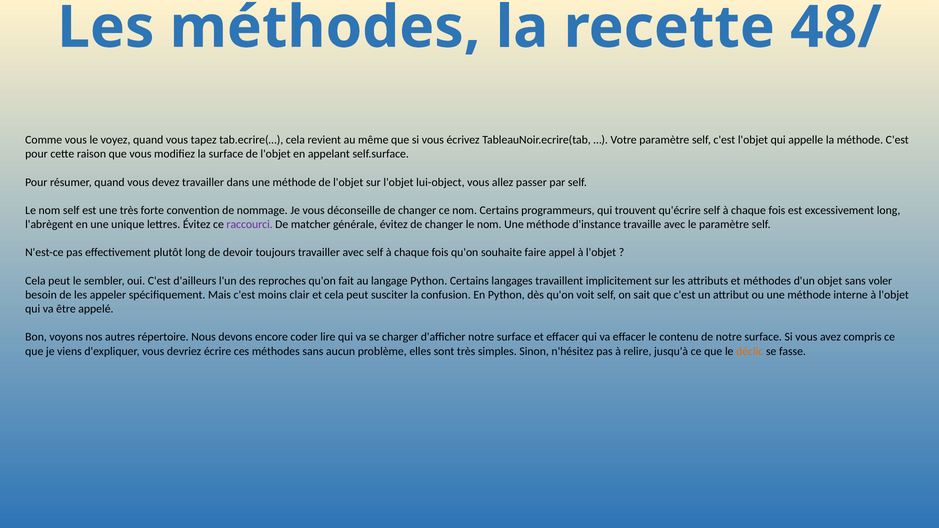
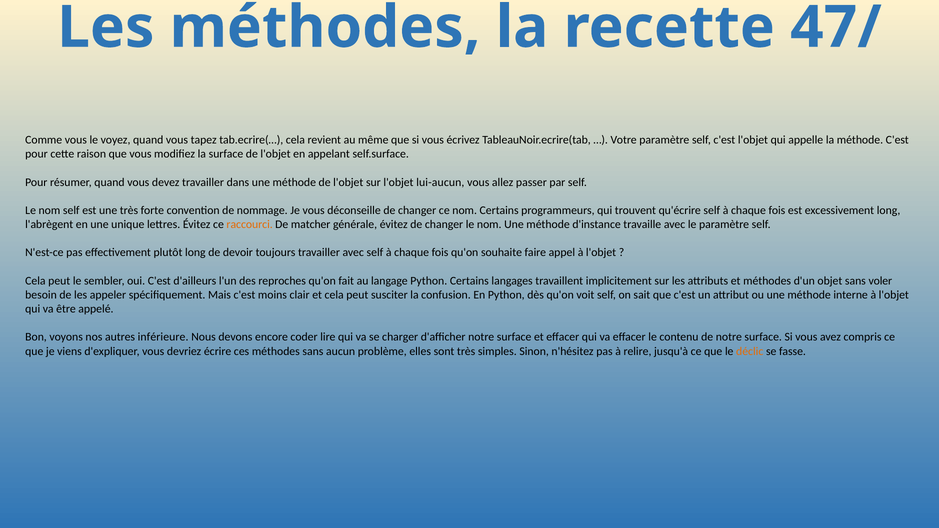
48/: 48/ -> 47/ (836, 27)
lui-object: lui-object -> lui-aucun (440, 182)
raccourci colour: purple -> orange (250, 225)
répertoire: répertoire -> inférieure (163, 337)
